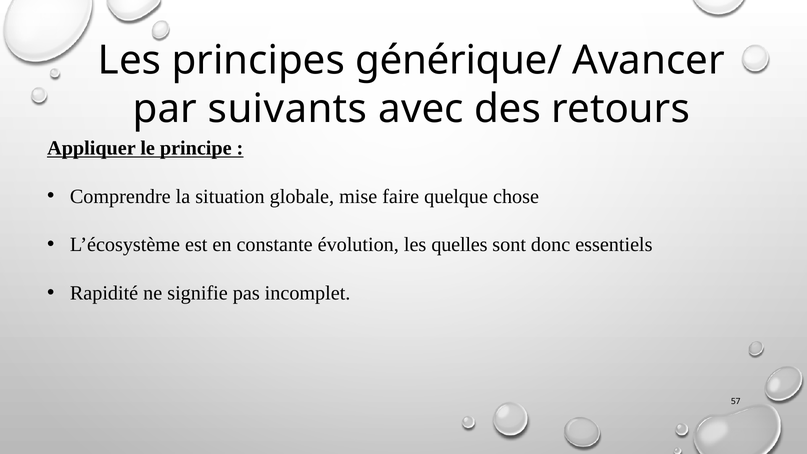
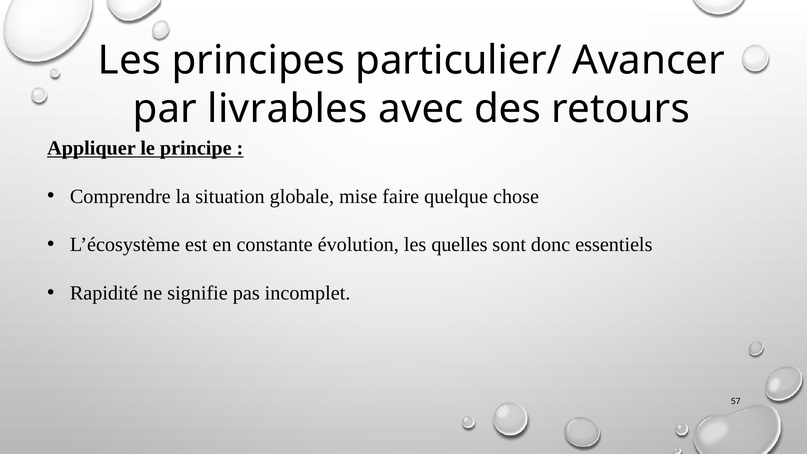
générique/: générique/ -> particulier/ (459, 61)
suivants: suivants -> livrables (288, 109)
